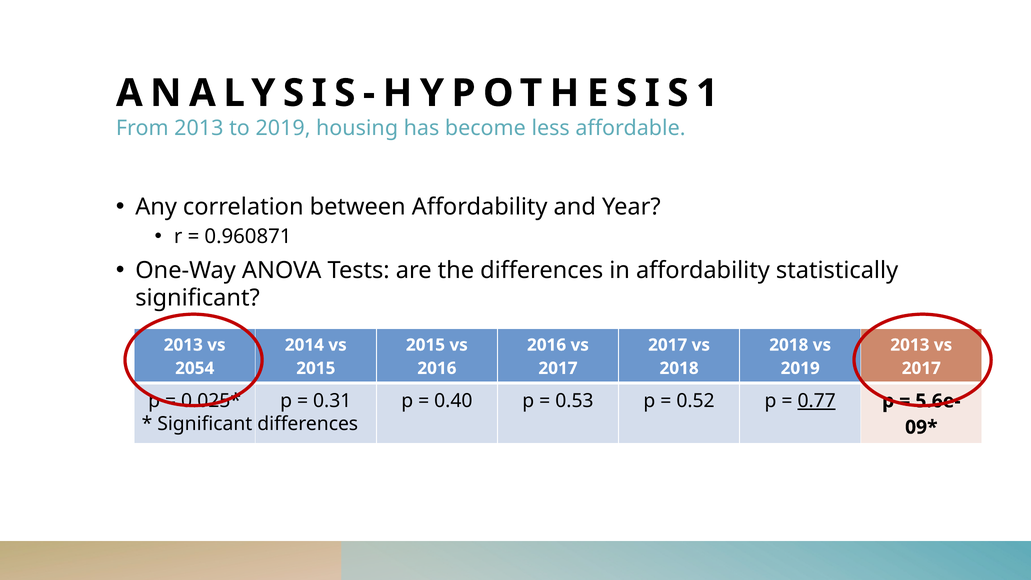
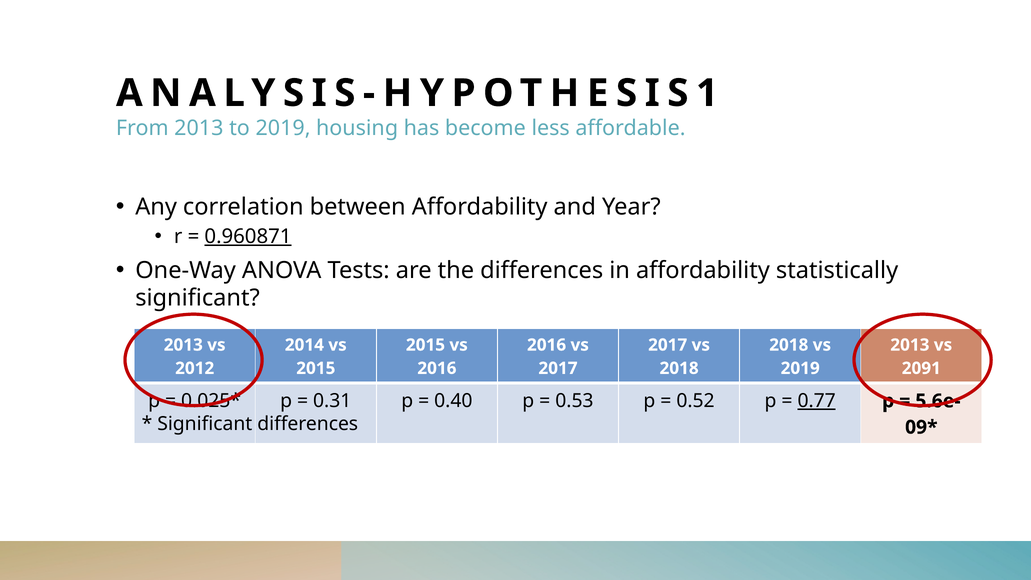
0.960871 underline: none -> present (248, 237)
2054: 2054 -> 2012 (195, 368)
2017: 2017 -> 2091 (921, 368)
